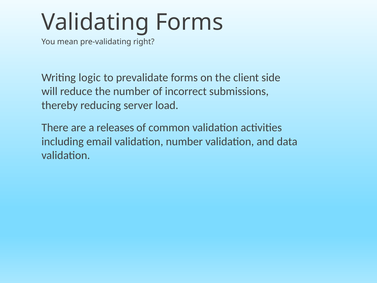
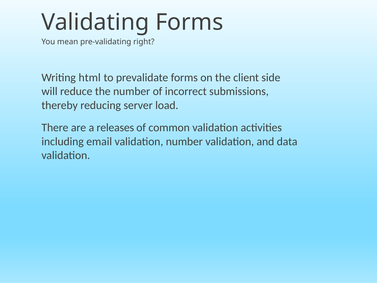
logic: logic -> html (90, 77)
